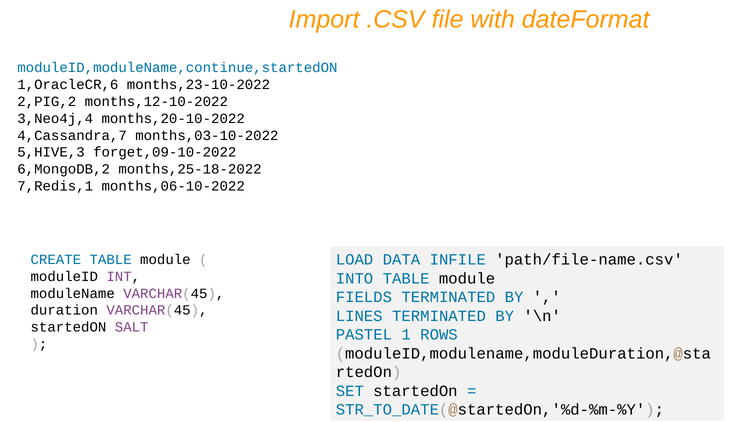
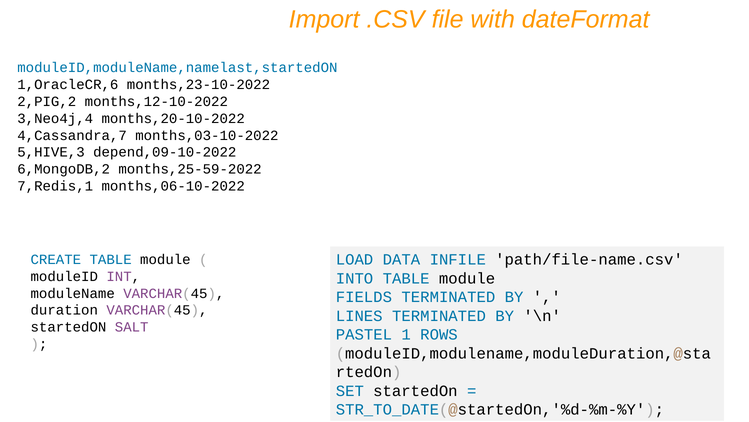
moduleID,moduleName,continue,startedON: moduleID,moduleName,continue,startedON -> moduleID,moduleName,namelast,startedON (177, 68)
forget,09-10-2022: forget,09-10-2022 -> depend,09-10-2022 (165, 152)
months,25-18-2022: months,25-18-2022 -> months,25-59-2022 (190, 169)
